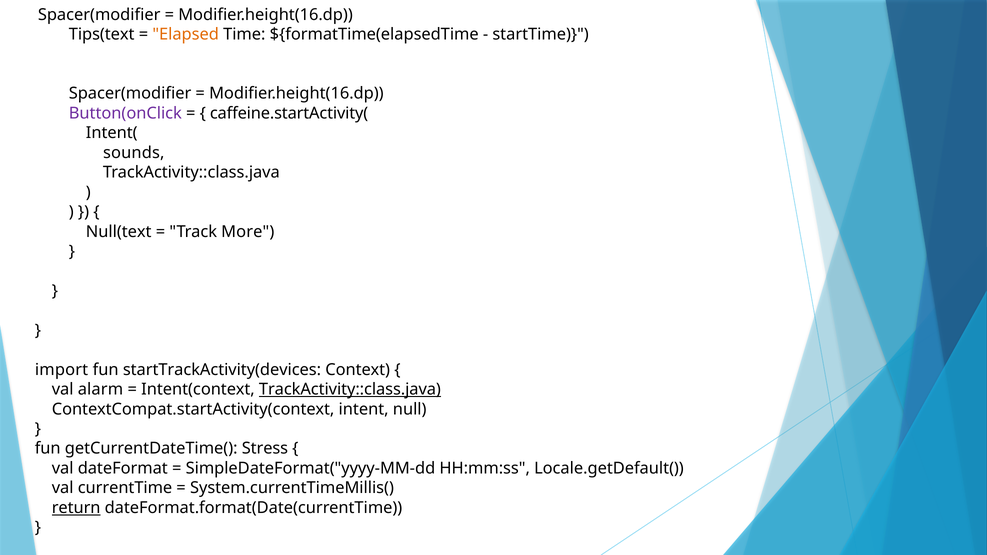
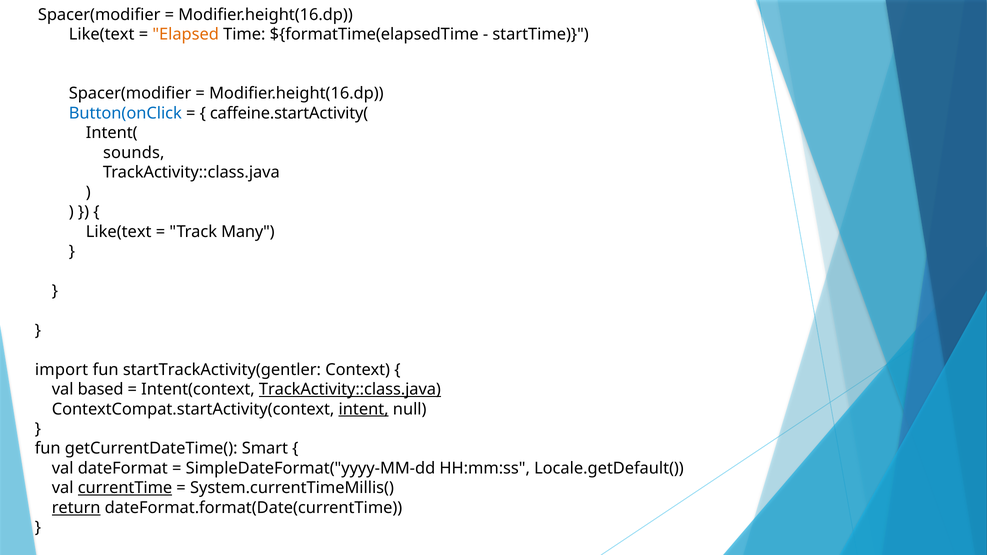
Tips(text: Tips(text -> Like(text (102, 34)
Button(onClick colour: purple -> blue (125, 113)
Null(text: Null(text -> Like(text (119, 232)
More: More -> Many (248, 232)
startTrackActivity(devices: startTrackActivity(devices -> startTrackActivity(gentler (222, 370)
alarm: alarm -> based (101, 389)
intent underline: none -> present (364, 409)
Stress: Stress -> Smart (265, 449)
currentTime underline: none -> present (125, 488)
